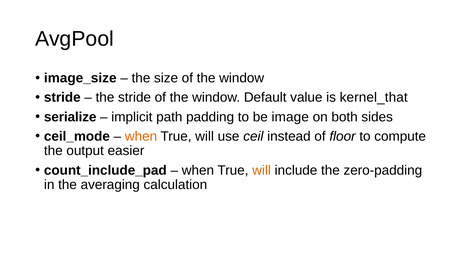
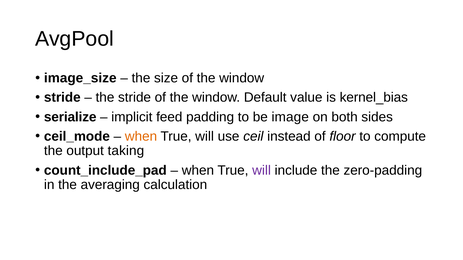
kernel_that: kernel_that -> kernel_bias (374, 98)
path: path -> feed (169, 117)
easier: easier -> taking (126, 151)
will colour: orange -> purple (262, 171)
